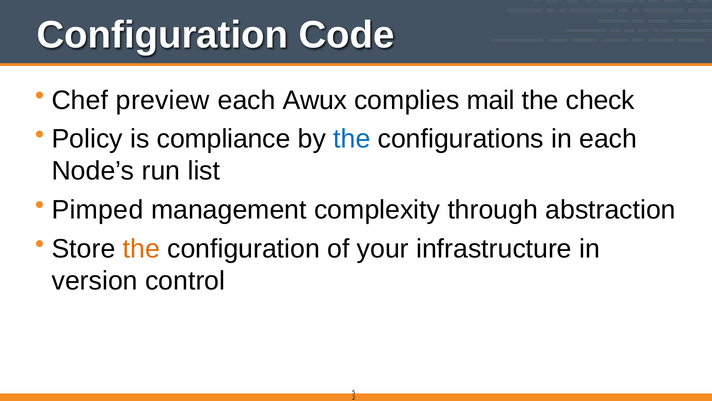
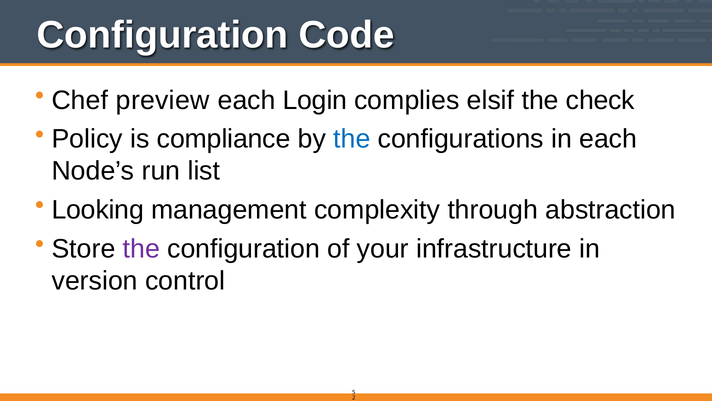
Awux: Awux -> Login (315, 100)
mail: mail -> elsif (490, 100)
Pimped: Pimped -> Looking (98, 210)
the colour: orange -> purple (141, 248)
